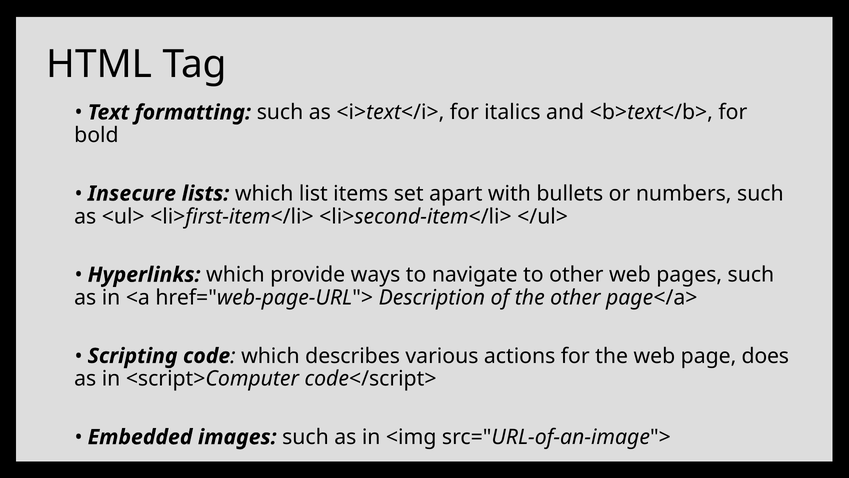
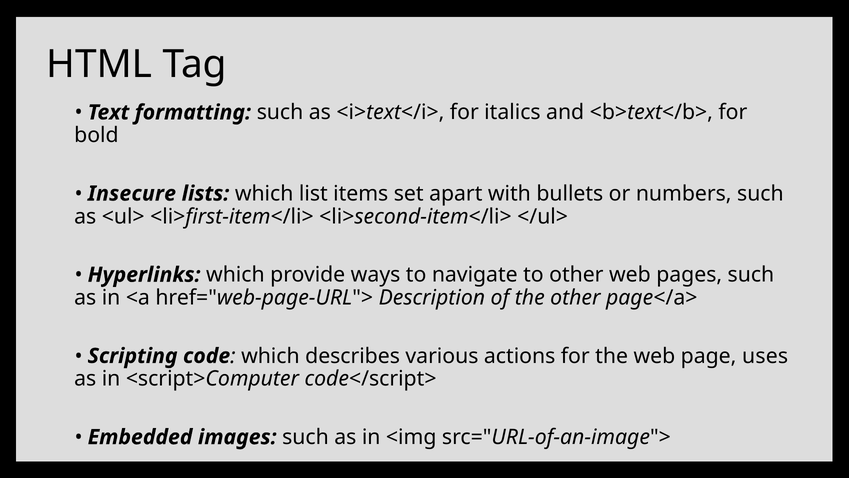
does: does -> uses (765, 356)
